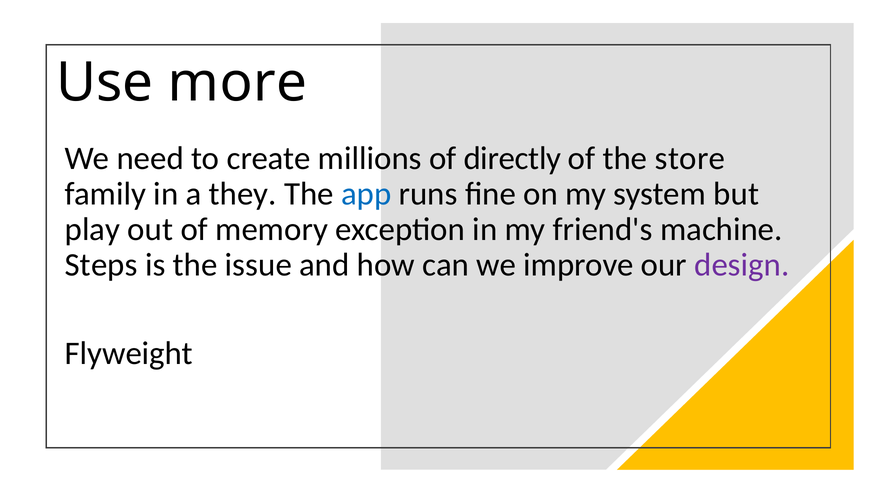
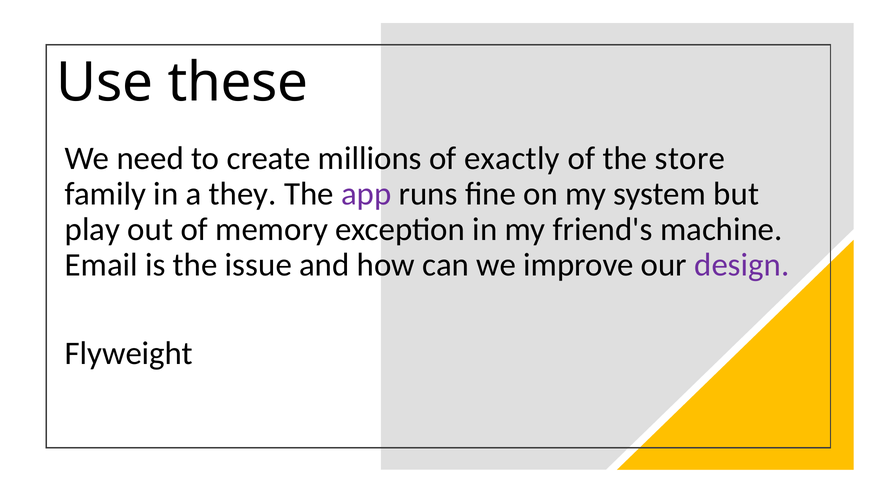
more: more -> these (238, 83)
directly: directly -> exactly (512, 159)
app colour: blue -> purple (366, 194)
Steps: Steps -> Email (101, 265)
